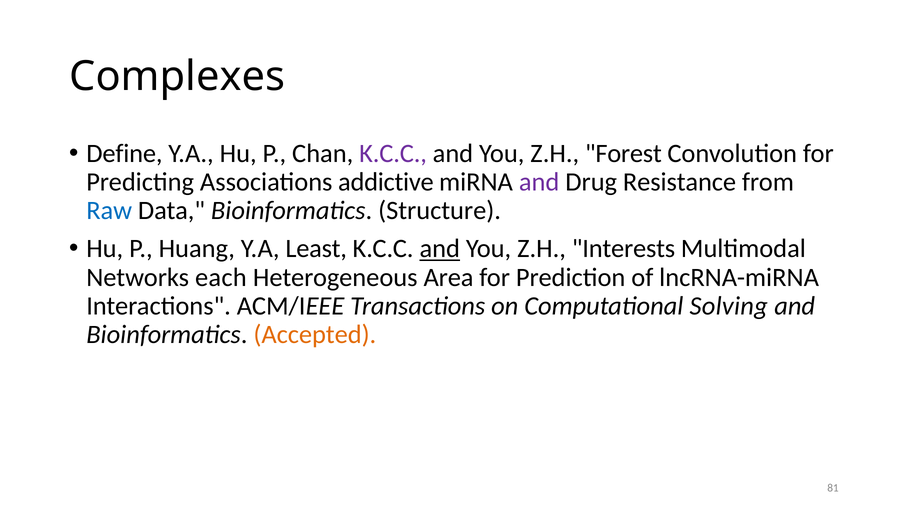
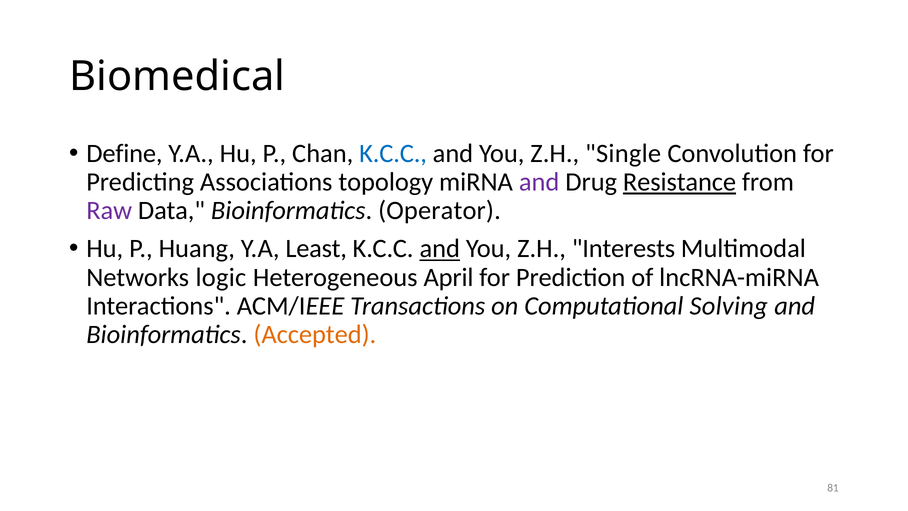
Complexes: Complexes -> Biomedical (177, 76)
K.C.C colour: purple -> blue (393, 153)
Forest: Forest -> Single (623, 153)
addictive: addictive -> topology (386, 182)
Resistance underline: none -> present (680, 182)
Raw colour: blue -> purple (109, 211)
Structure: Structure -> Operator (439, 211)
each: each -> logic (221, 277)
Area: Area -> April (449, 277)
